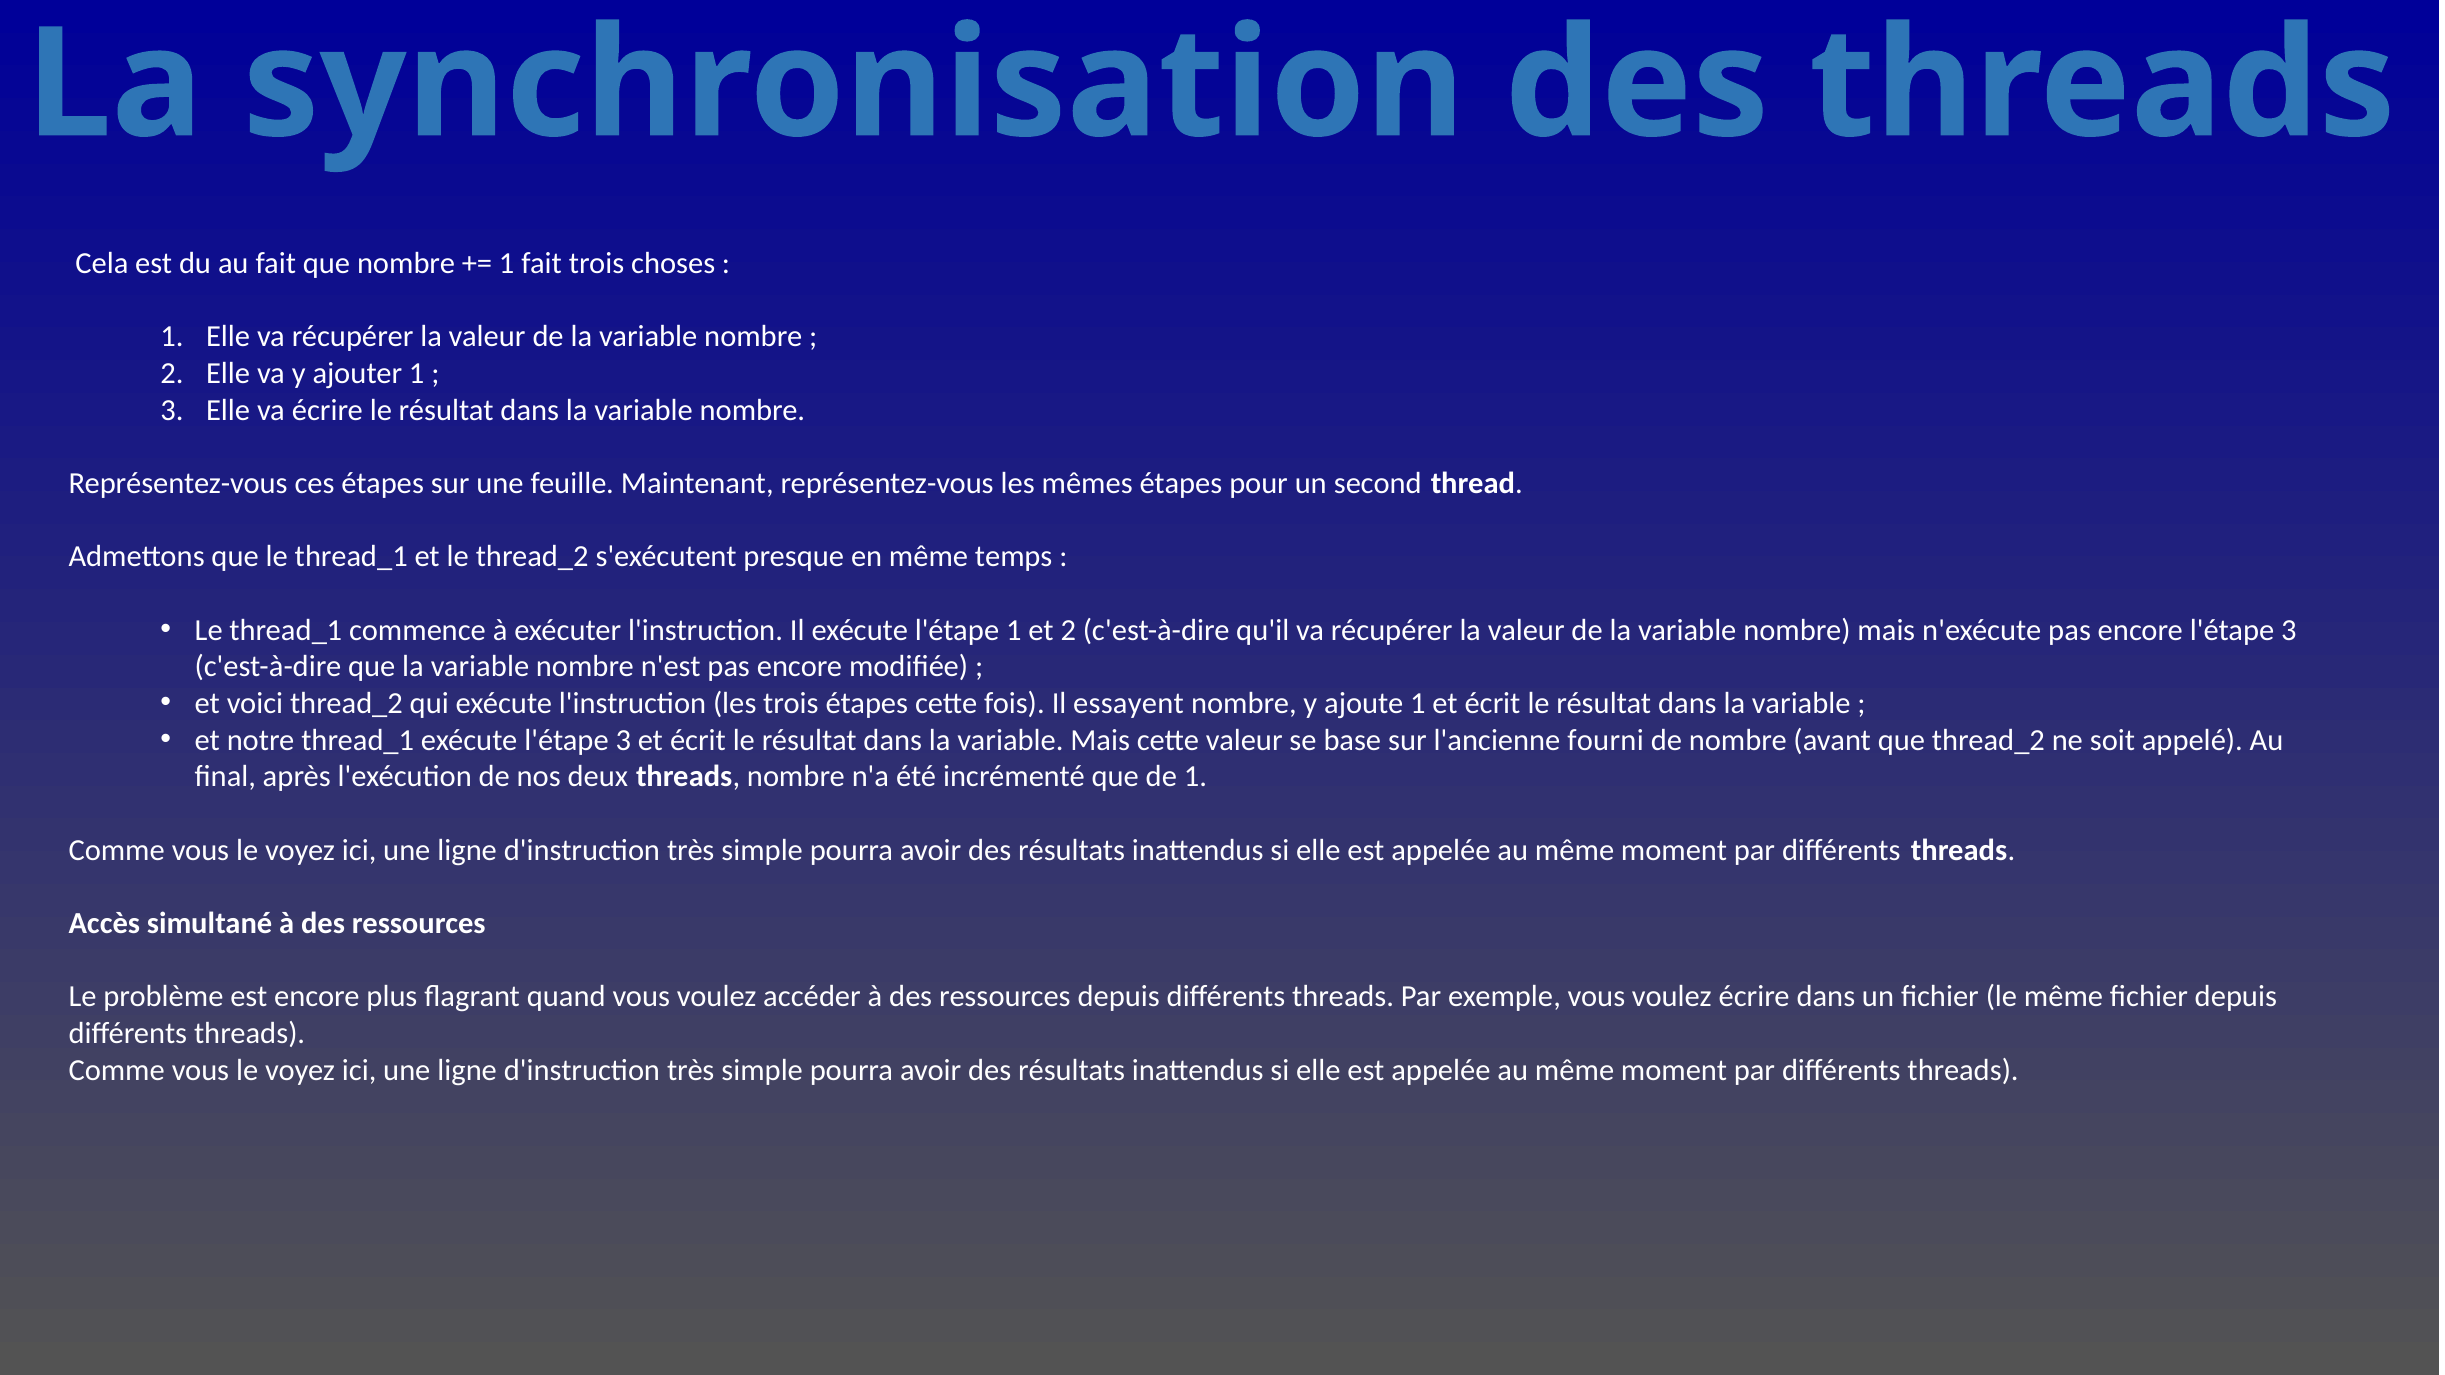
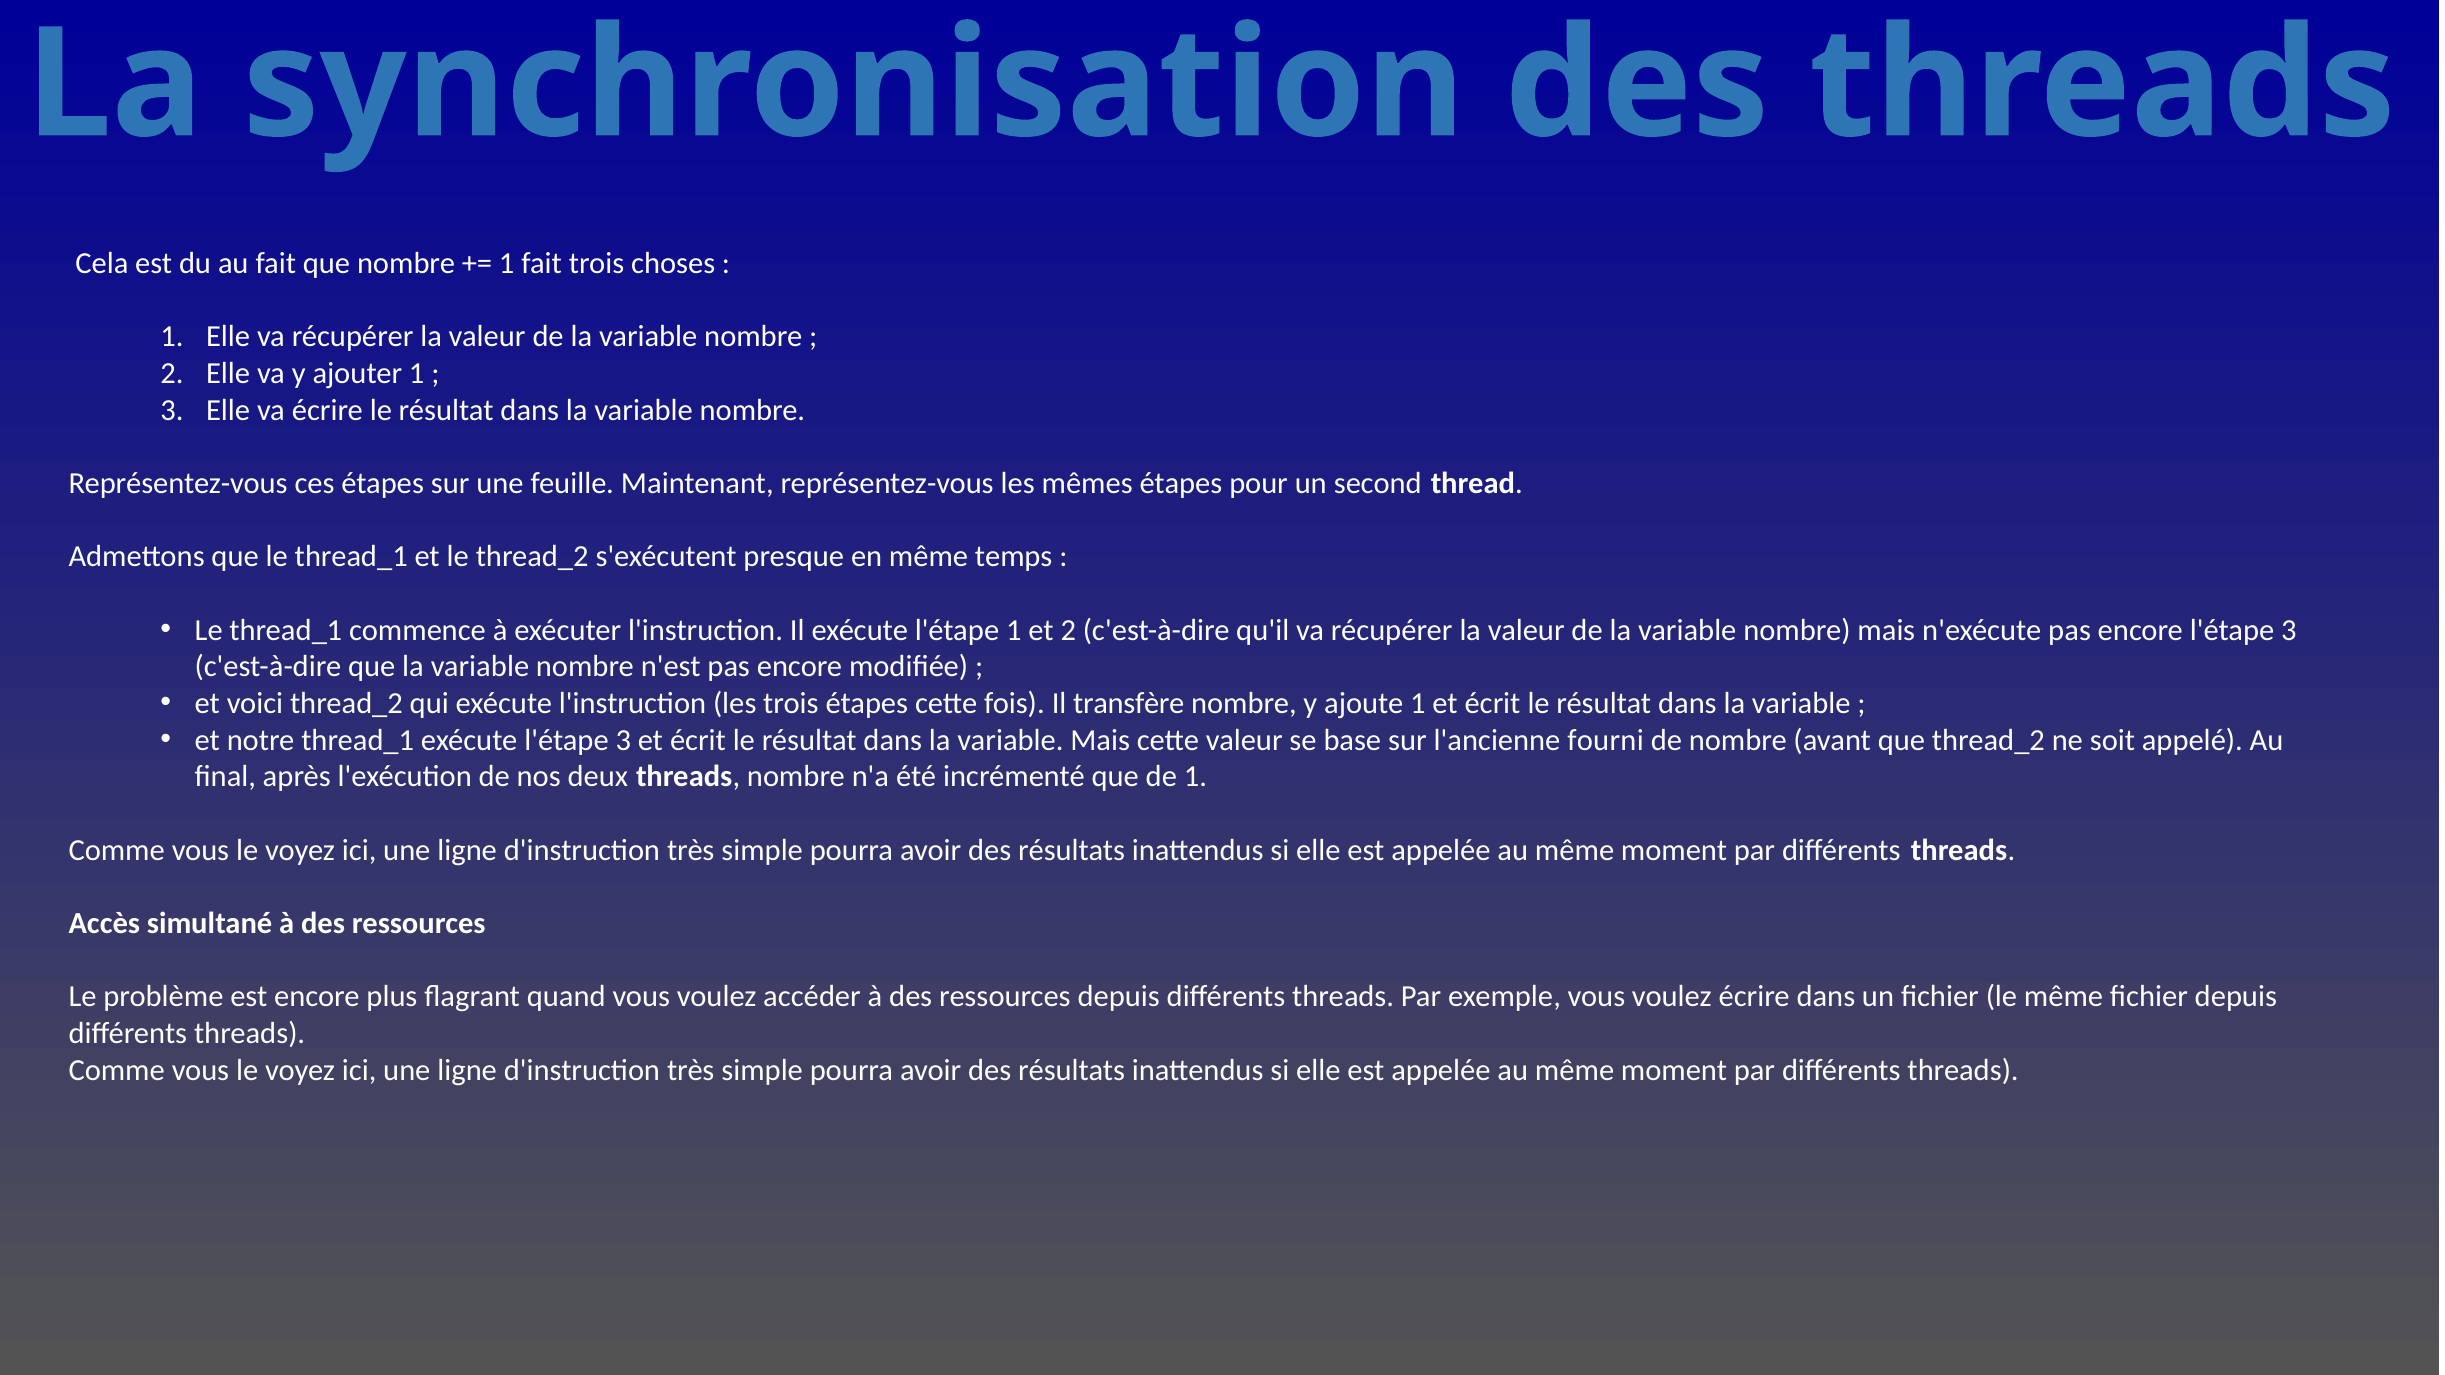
essayent: essayent -> transfère (1129, 704)
